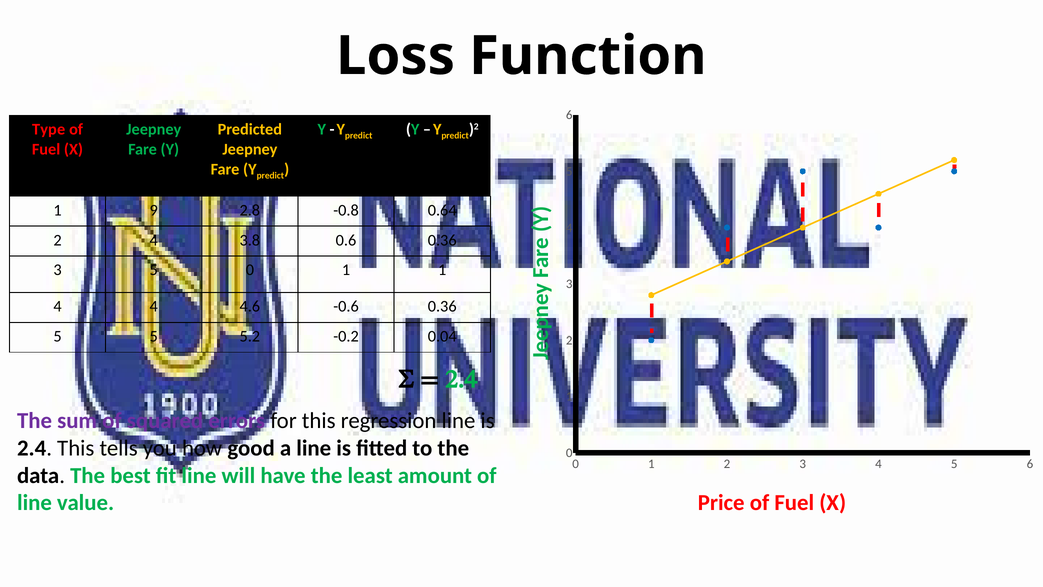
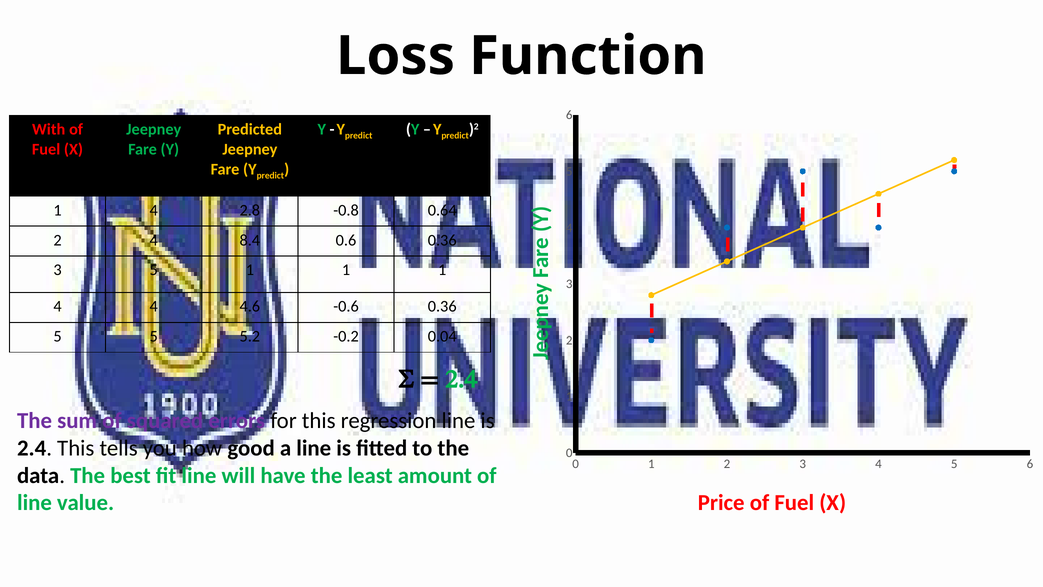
Type: Type -> With (49, 129)
9: 9 -> 4 (154, 210)
3.8: 3.8 -> 8.4 (250, 240)
5 0: 0 -> 1 (250, 270)
